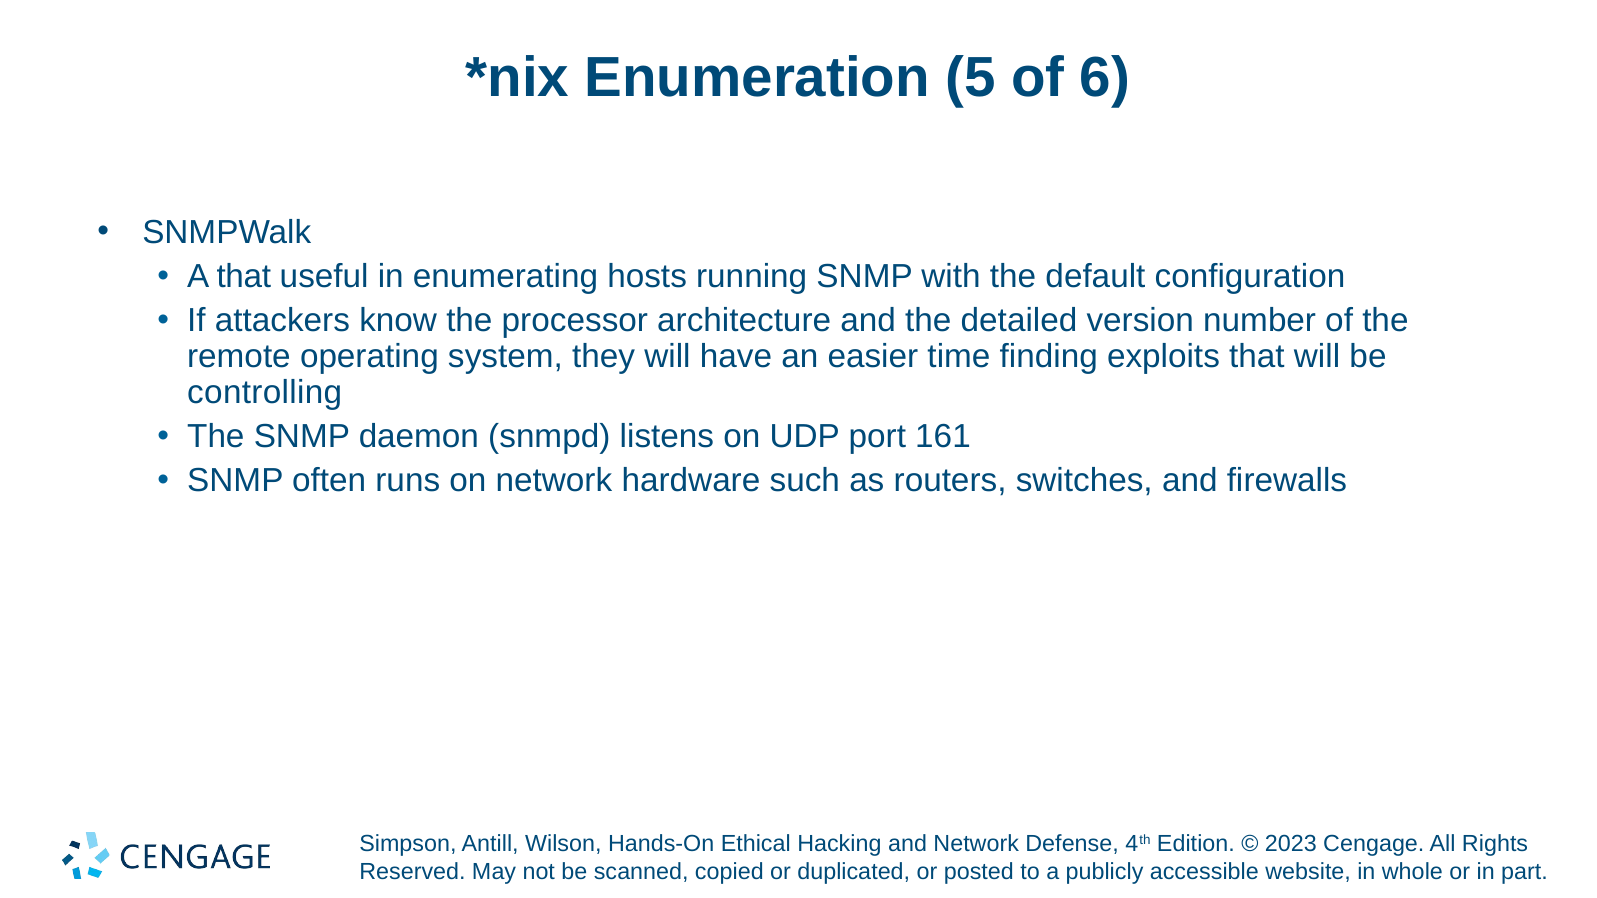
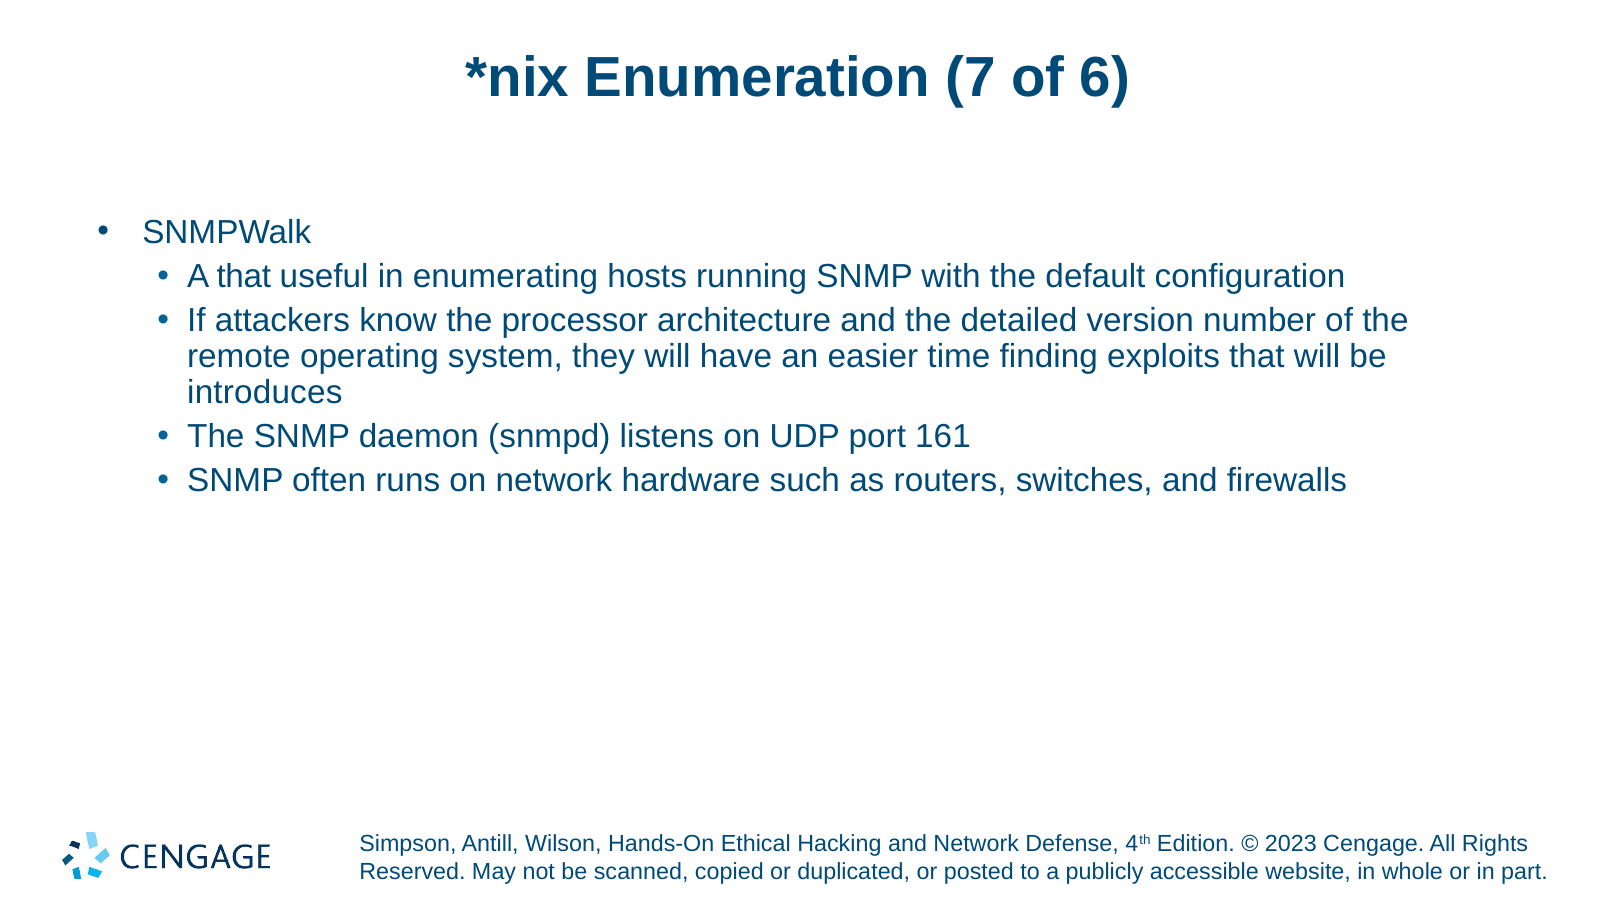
5: 5 -> 7 (970, 78)
controlling: controlling -> introduces (265, 393)
